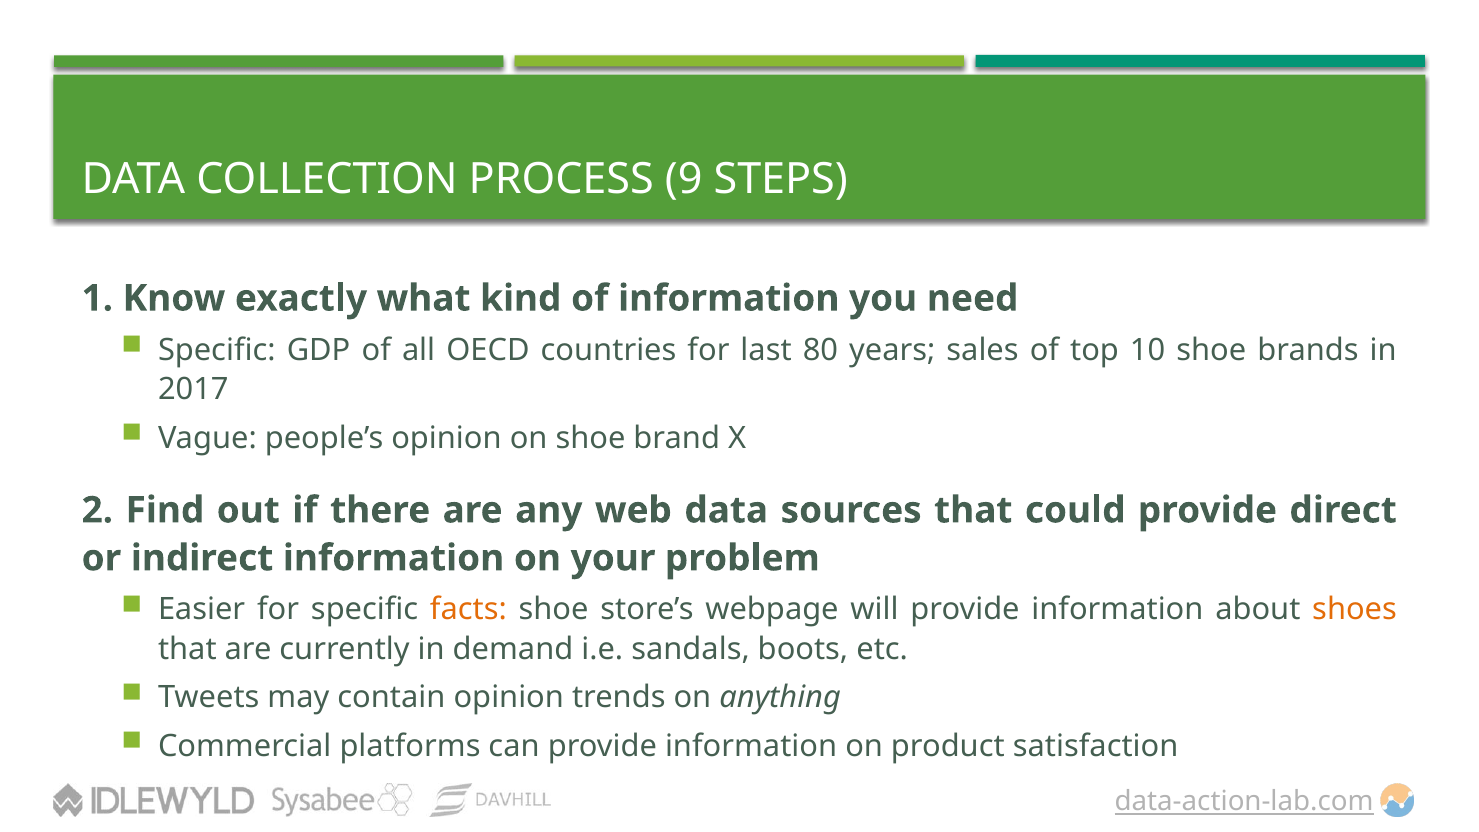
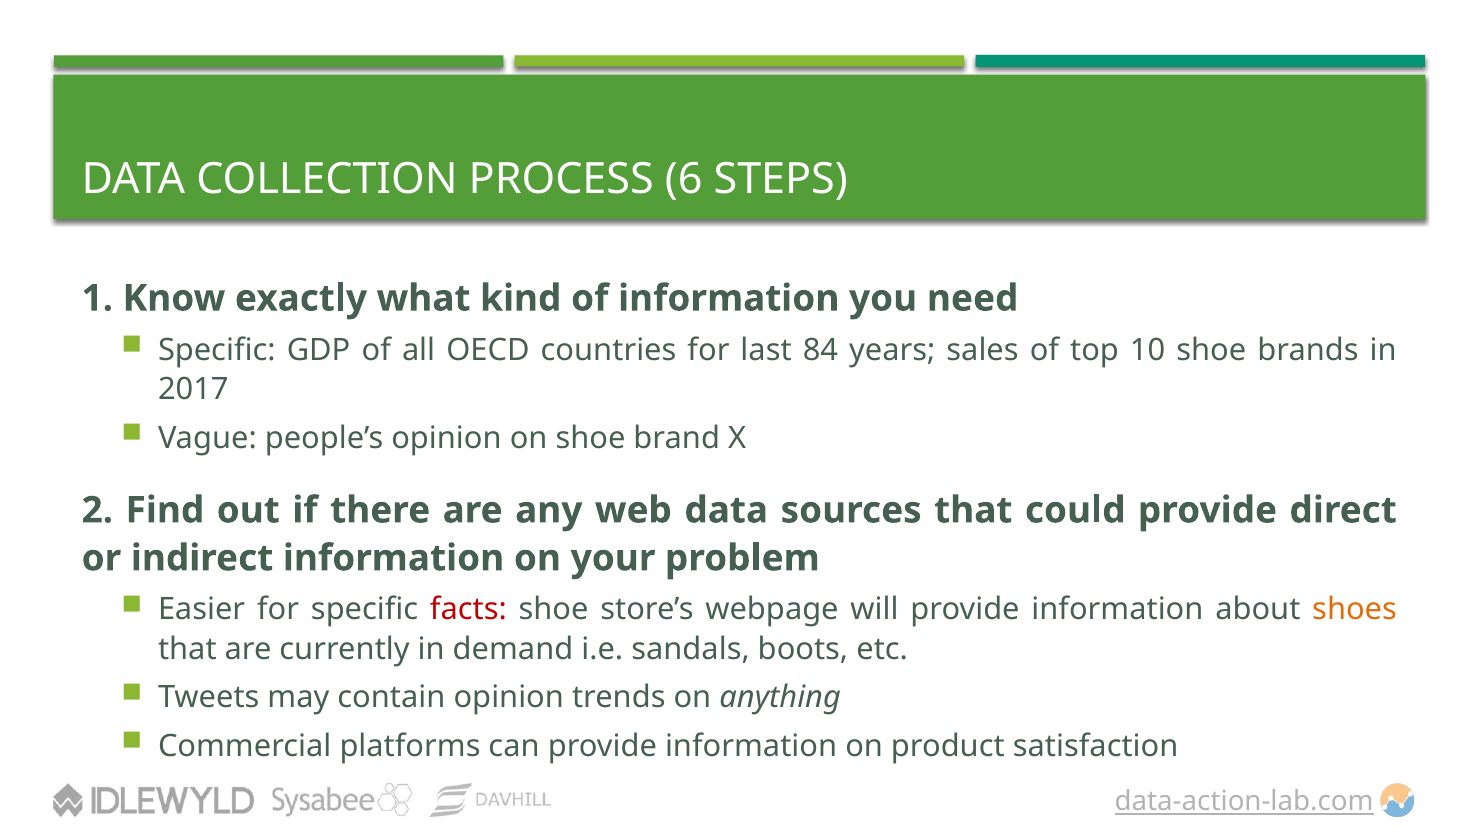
9: 9 -> 6 (684, 180)
80: 80 -> 84 (820, 350)
facts colour: orange -> red (468, 610)
